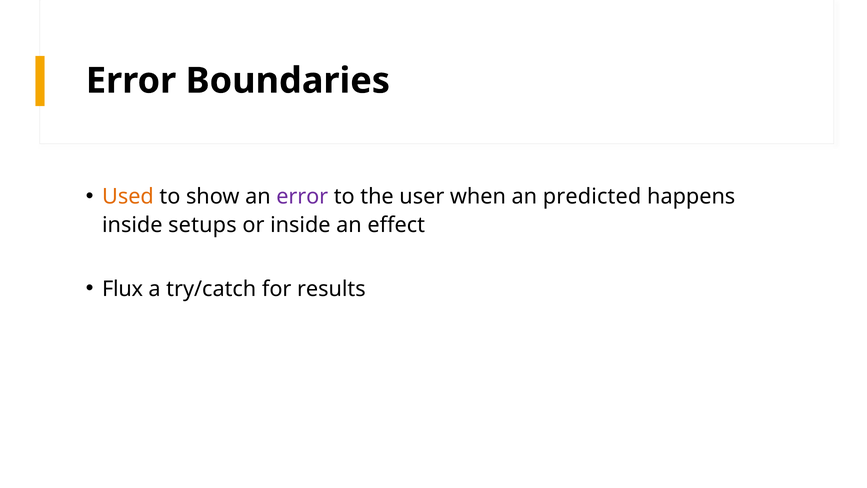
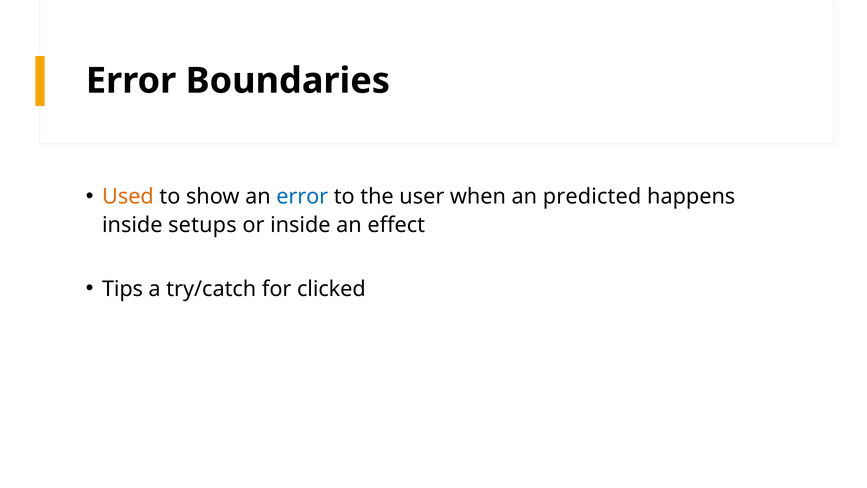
error colour: purple -> blue (302, 197)
Flux: Flux -> Tips (123, 289)
results: results -> clicked (331, 289)
